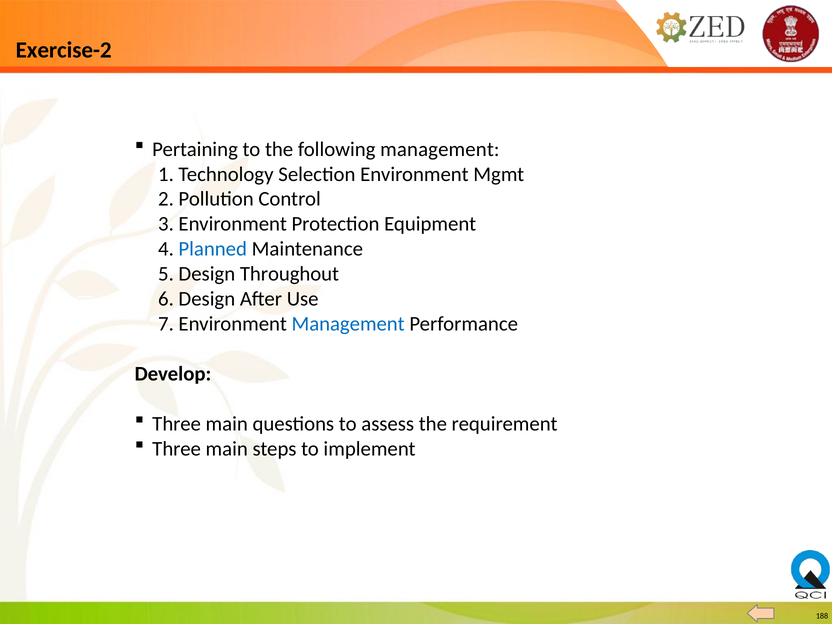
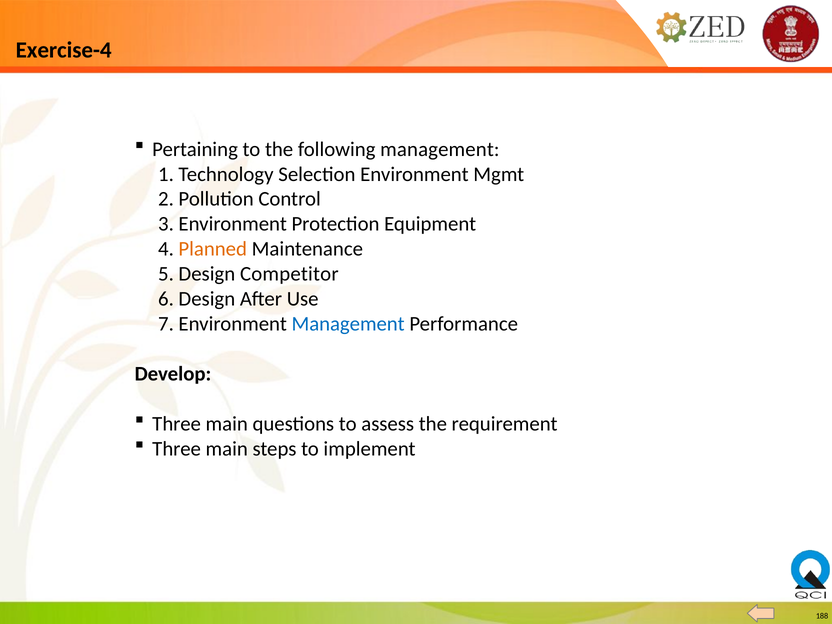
Exercise-2: Exercise-2 -> Exercise-4 (64, 50)
Planned colour: blue -> orange (213, 249)
Throughout: Throughout -> Competitor (289, 274)
